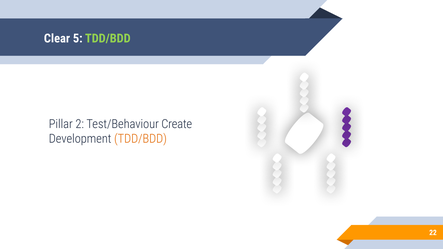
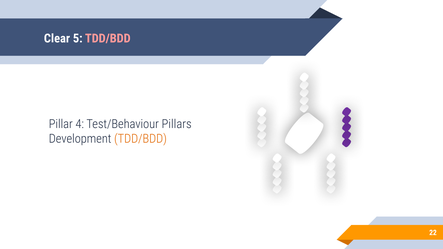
TDD/BDD colour: light green -> pink (108, 38)
2: 2 -> 4 (80, 124)
Create: Create -> Pillars (177, 124)
